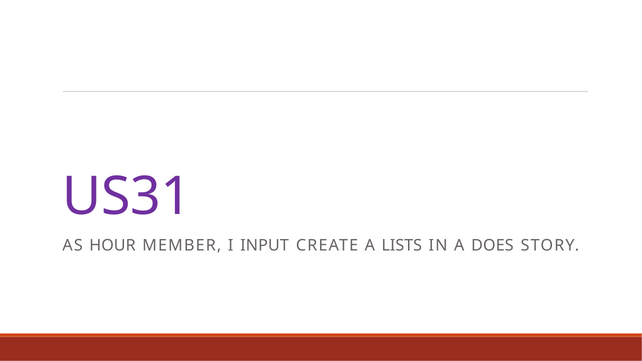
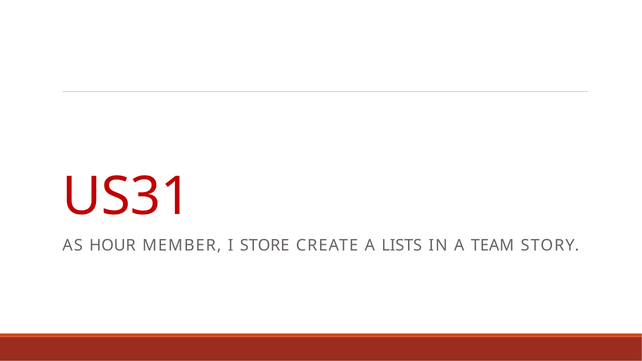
US31 colour: purple -> red (127, 197)
INPUT: INPUT -> STORE (265, 245)
DOES: DOES -> TEAM (492, 245)
